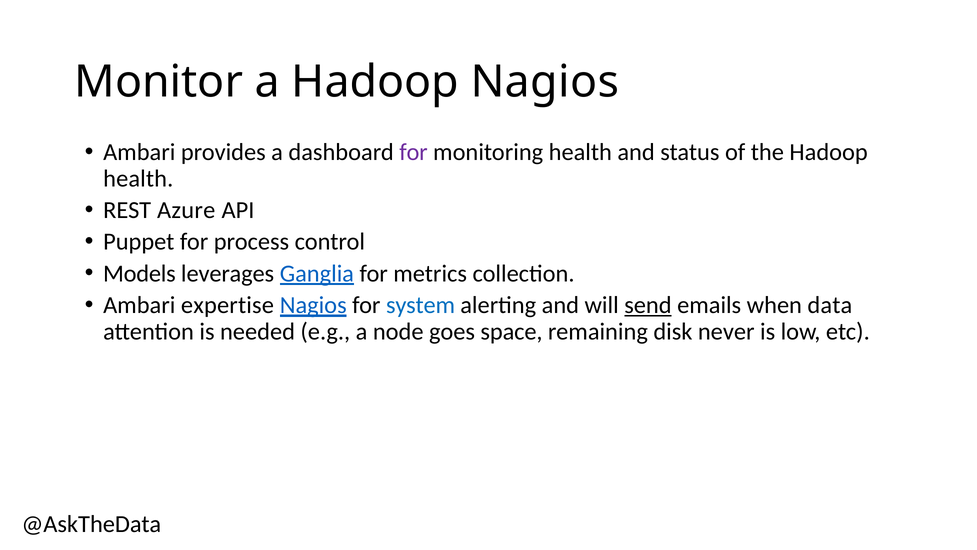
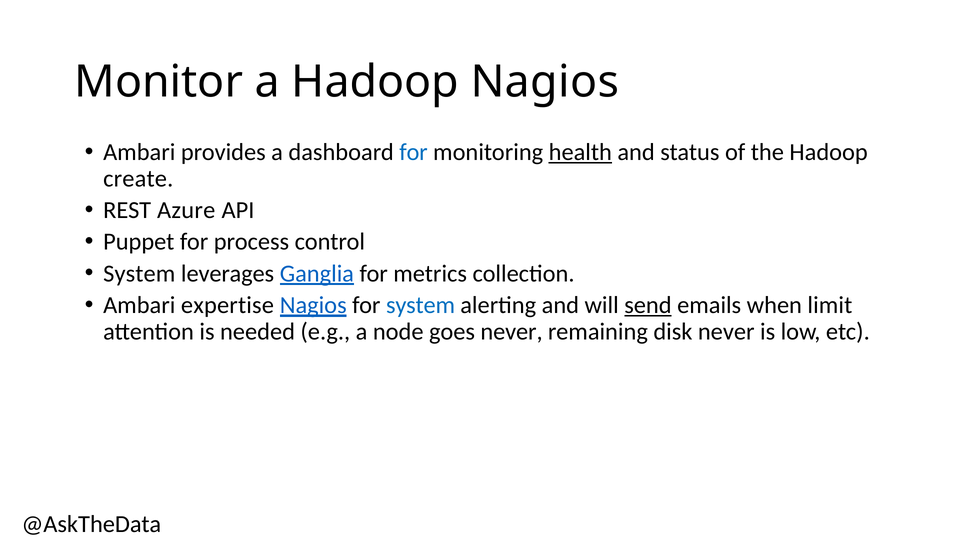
for colour: purple -> blue (414, 152)
health underline: none -> present (580, 152)
health: health -> create (138, 179)
Models: Models -> System (139, 273)
data: data -> limit (830, 305)
goes space: space -> never (512, 332)
